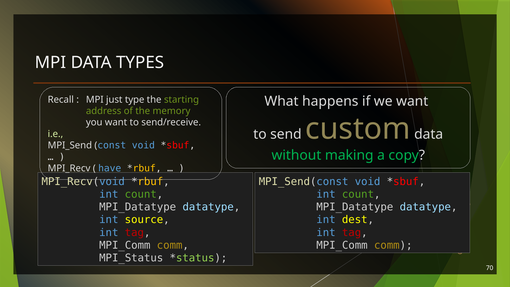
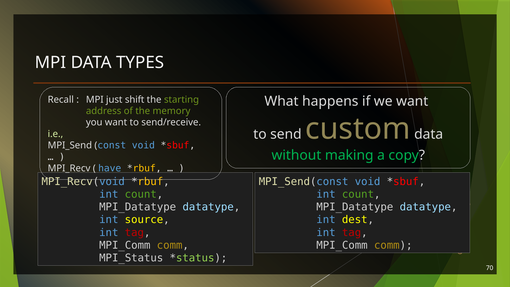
type: type -> shift (135, 100)
